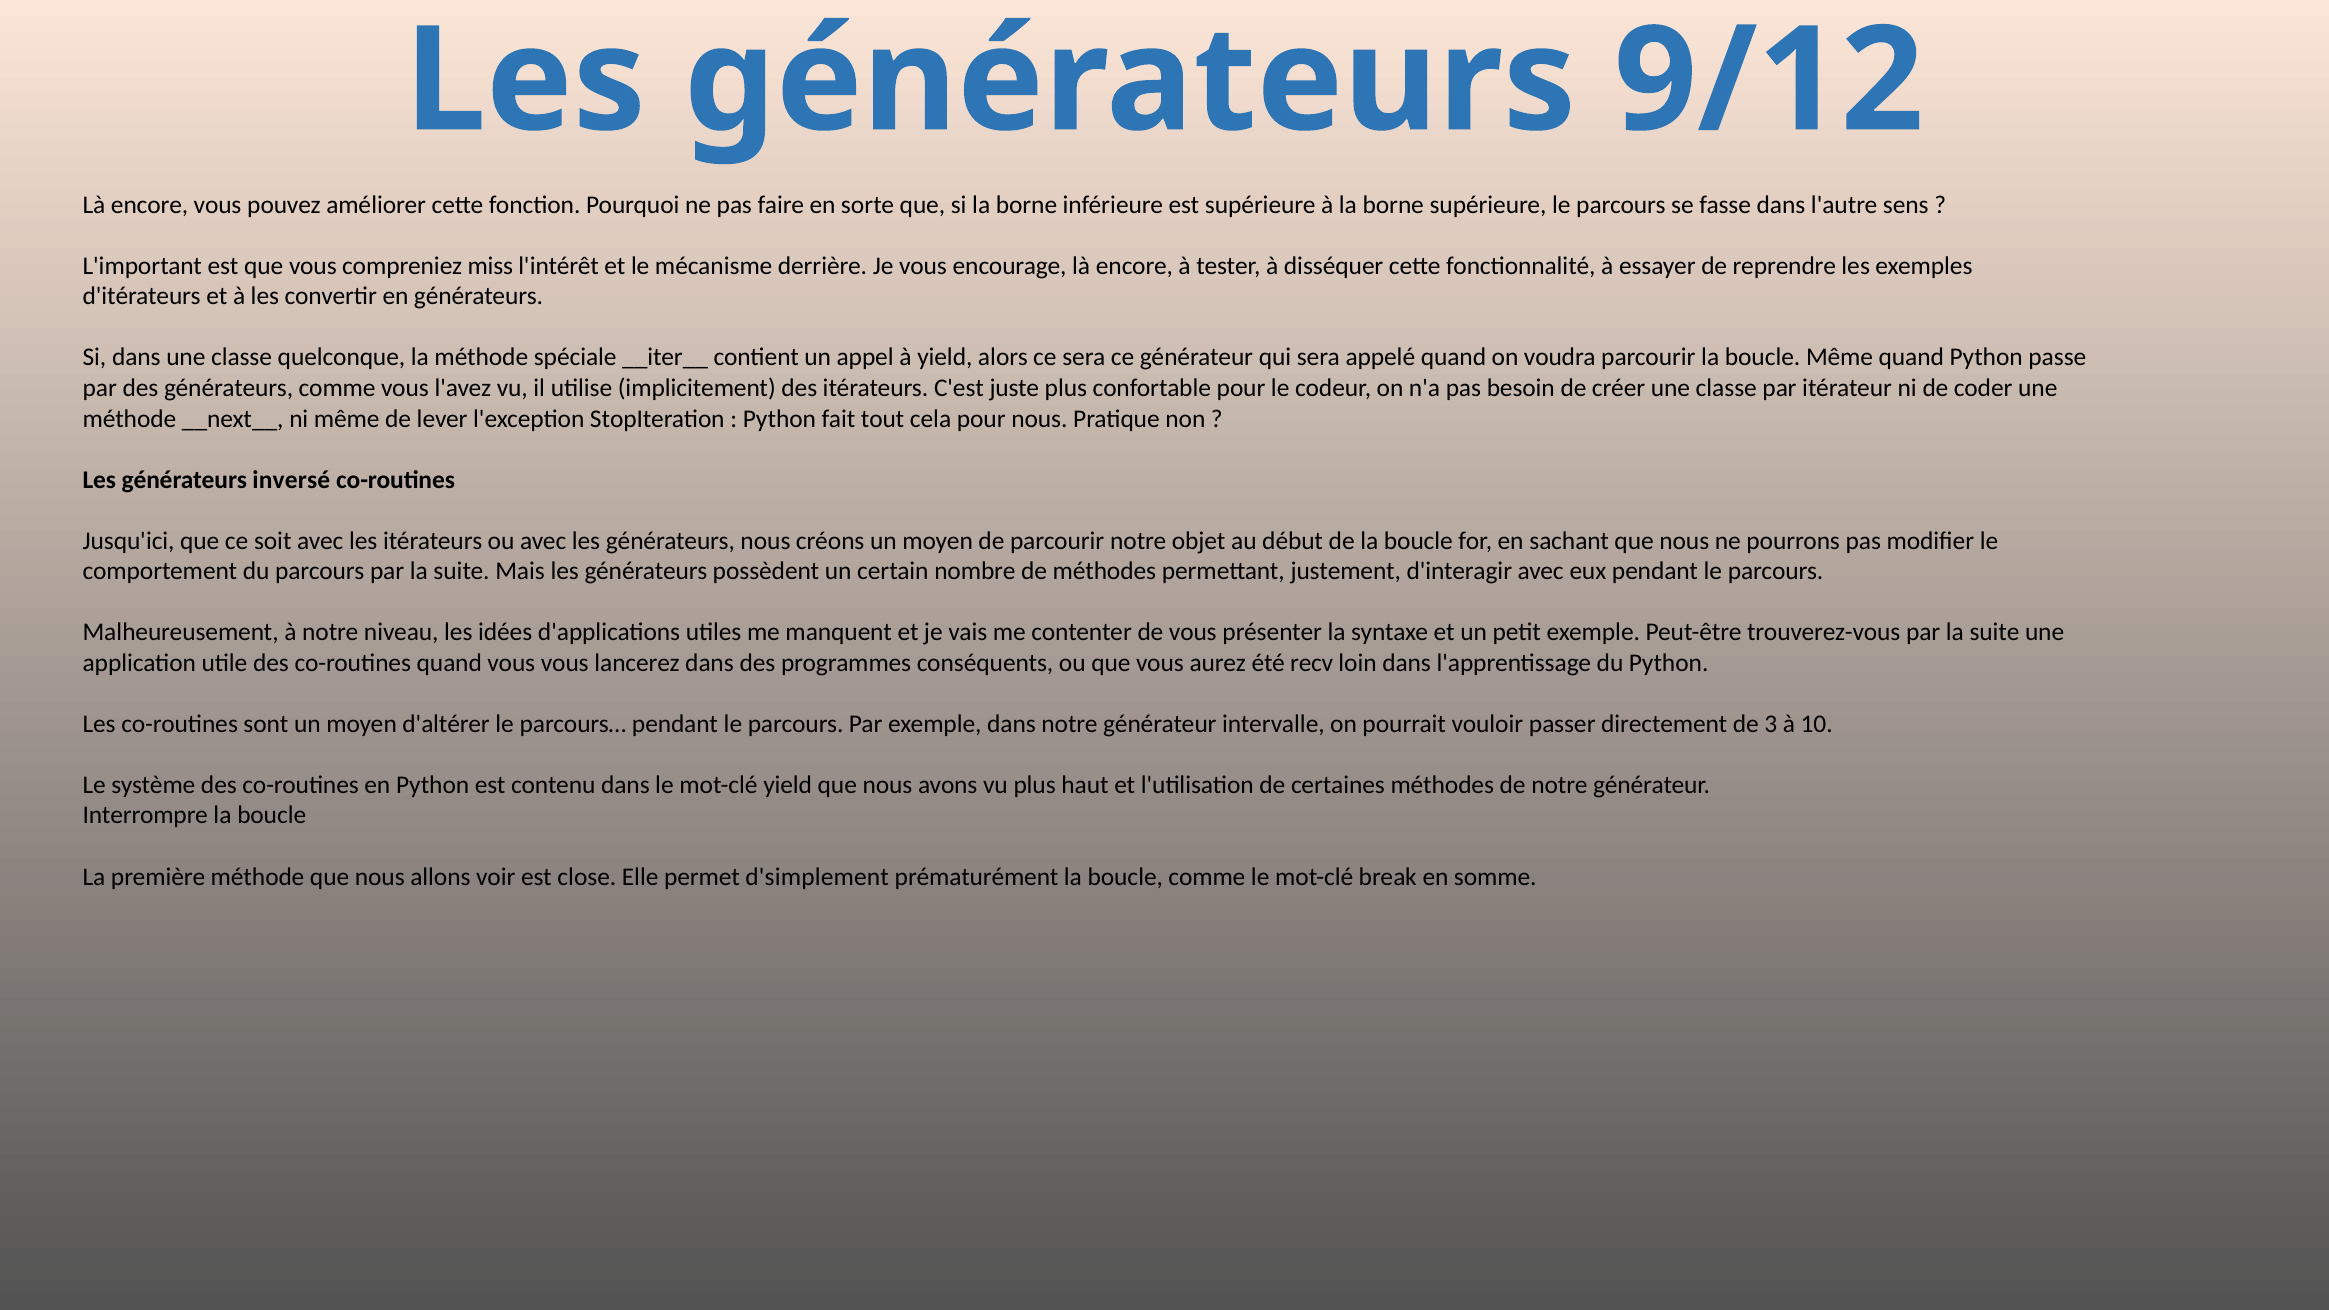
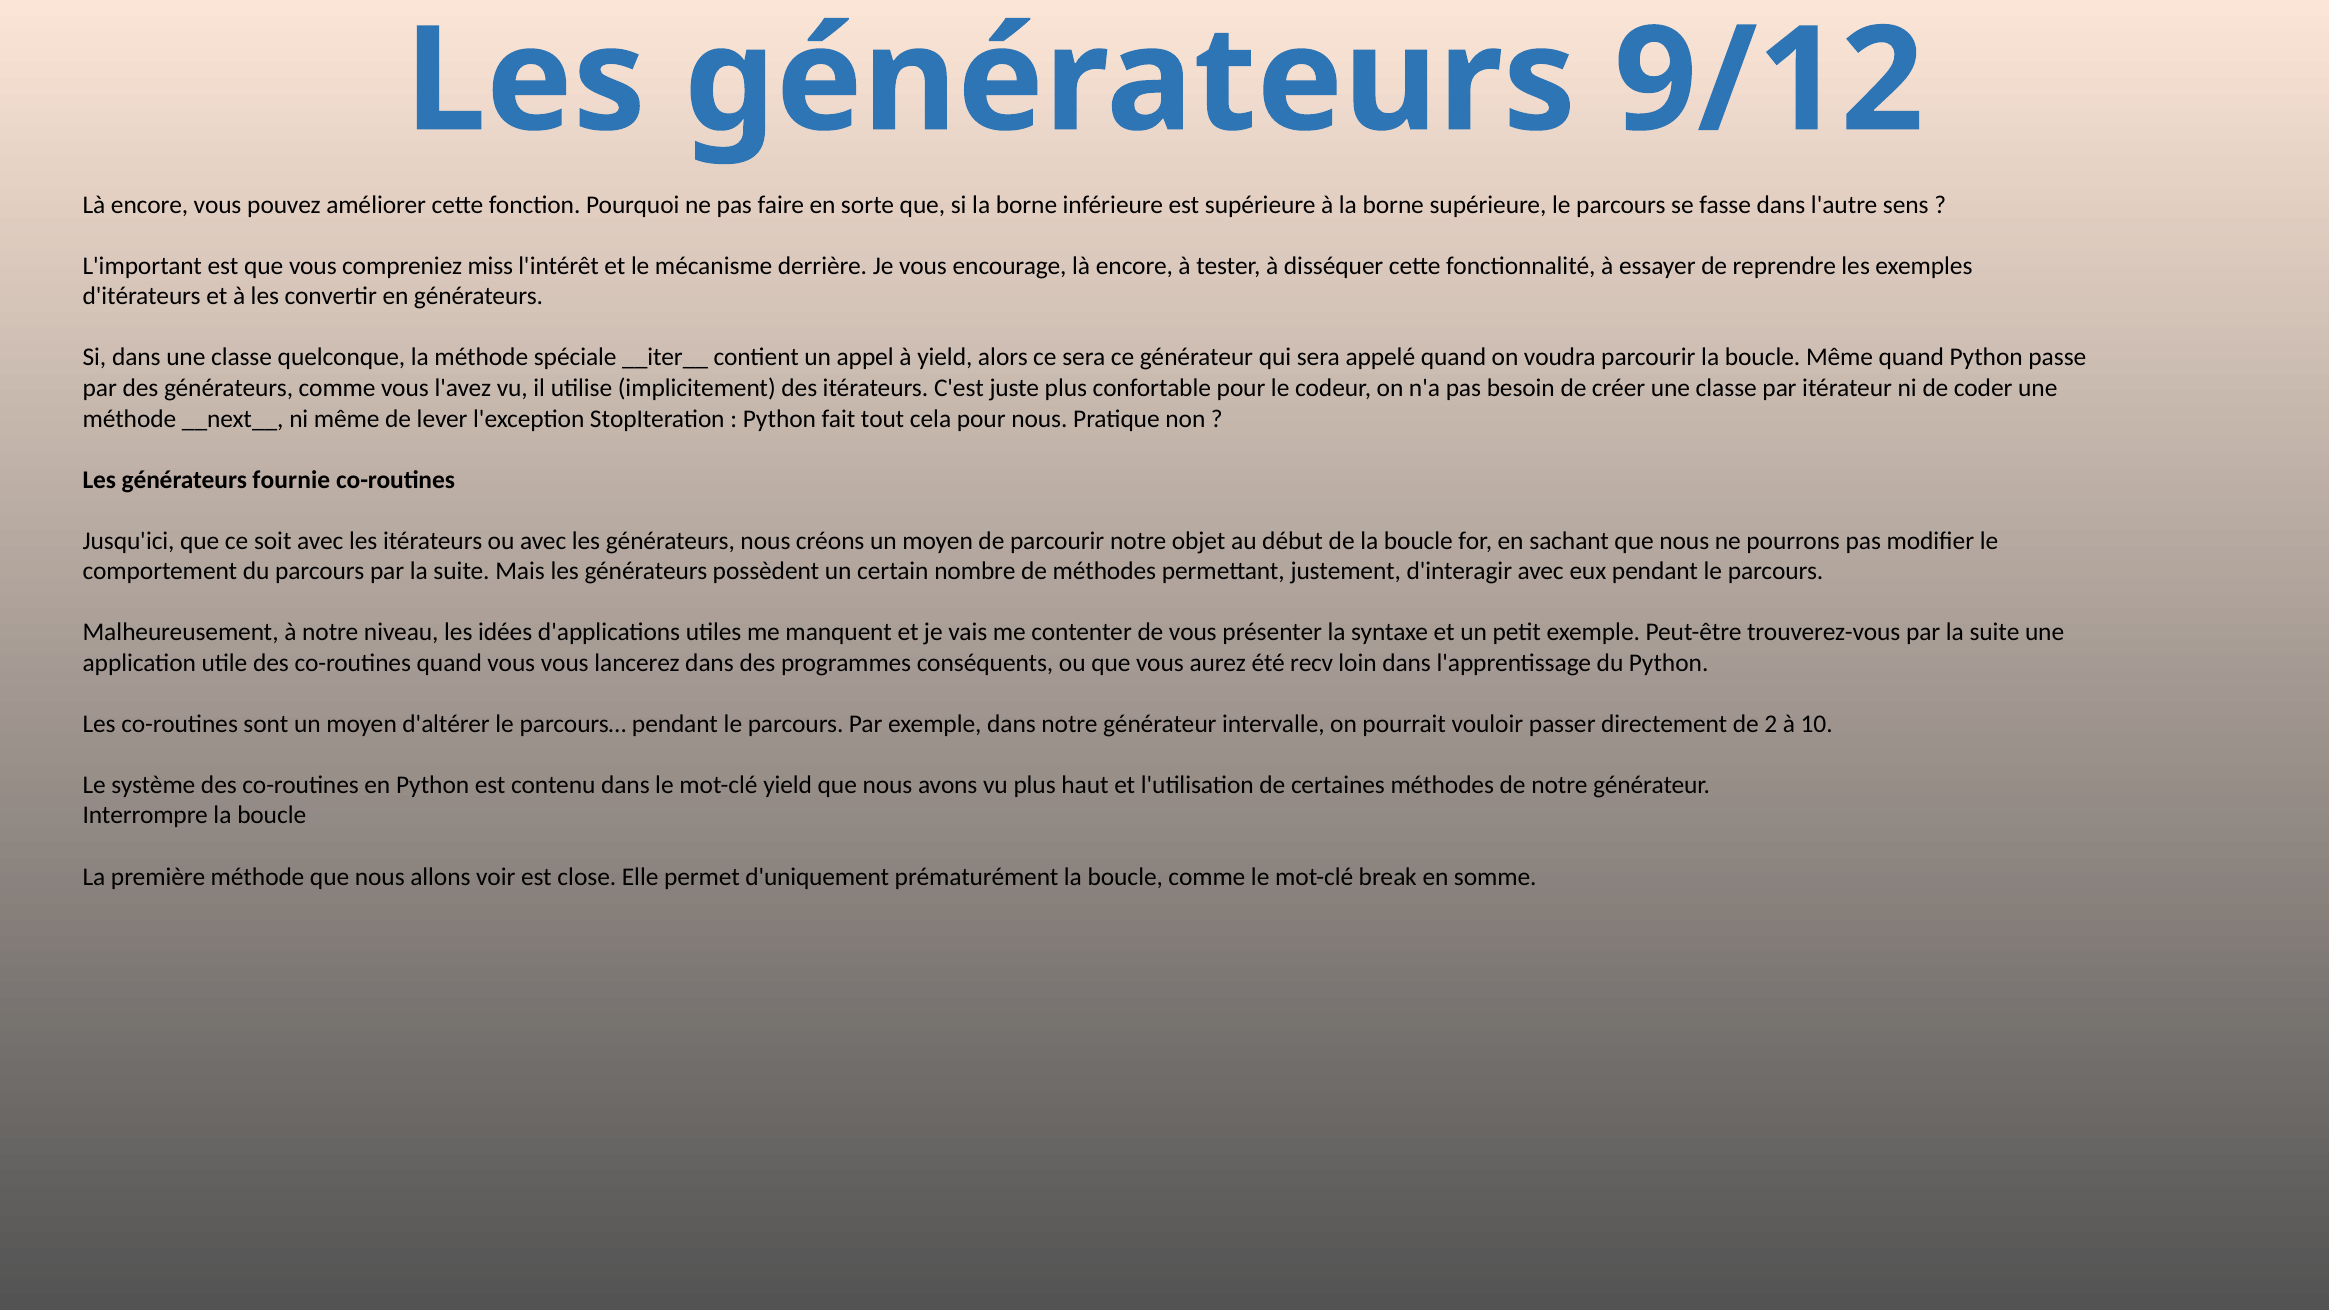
inversé: inversé -> fournie (291, 480)
3: 3 -> 2 (1771, 724)
d'simplement: d'simplement -> d'uniquement (817, 877)
